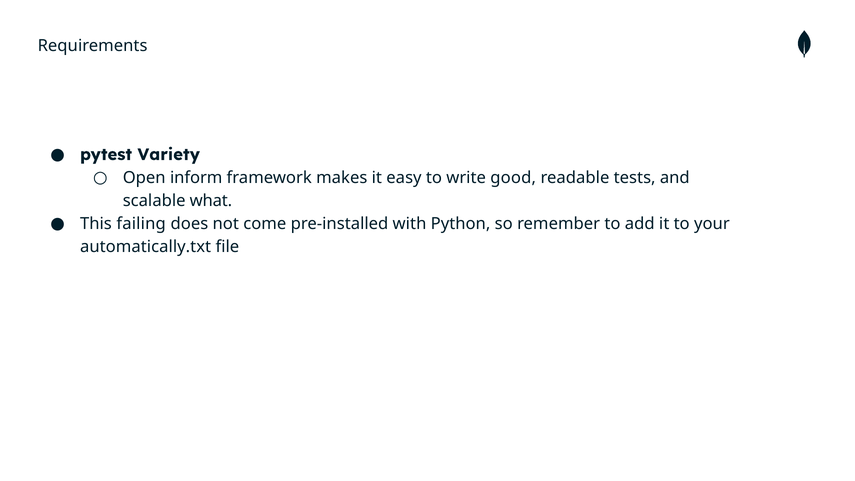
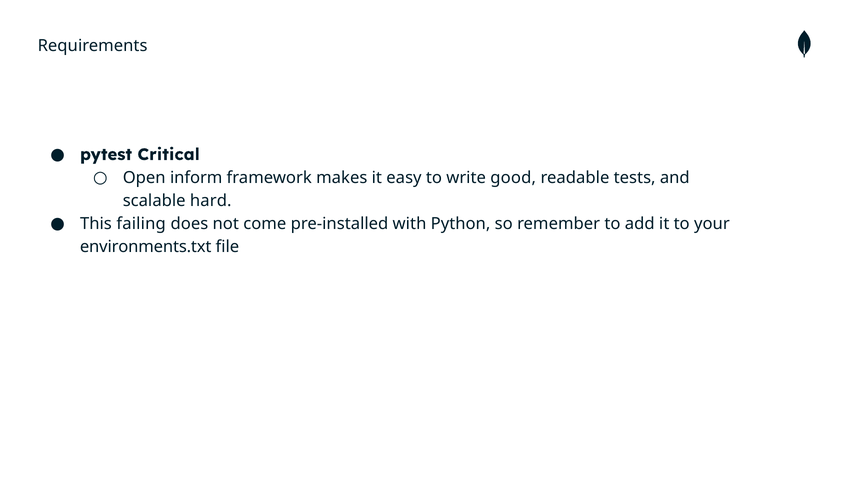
Variety: Variety -> Critical (169, 155)
what: what -> hard (211, 201)
automatically.txt: automatically.txt -> environments.txt (146, 247)
